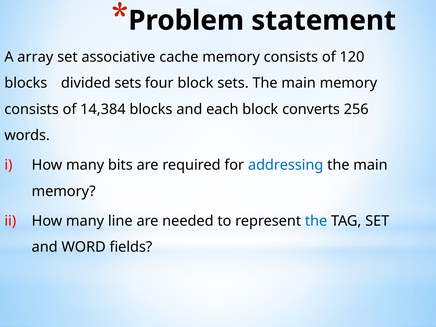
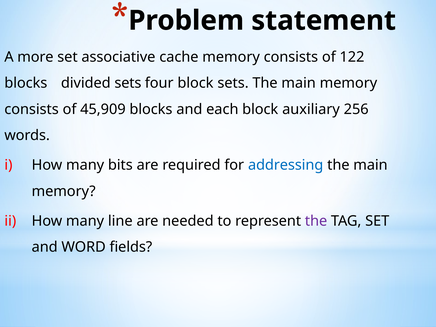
array: array -> more (35, 57)
120: 120 -> 122 (352, 57)
14,384: 14,384 -> 45,909 (103, 109)
converts: converts -> auxiliary (311, 109)
the colour: blue -> purple (316, 221)
